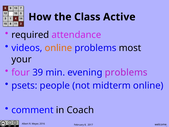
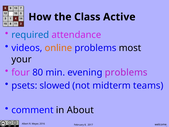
required colour: black -> blue (30, 35)
39: 39 -> 80 (38, 72)
people: people -> slowed (55, 85)
midterm online: online -> teams (148, 85)
Coach: Coach -> About (80, 110)
